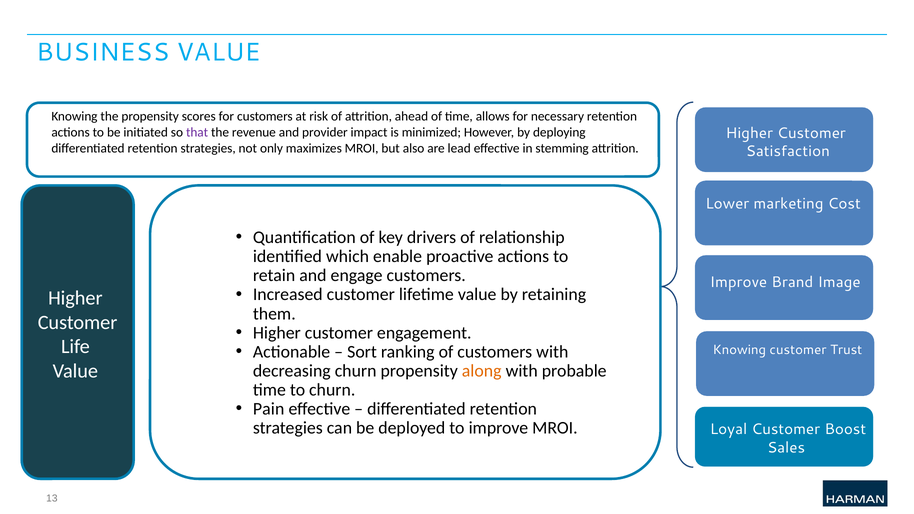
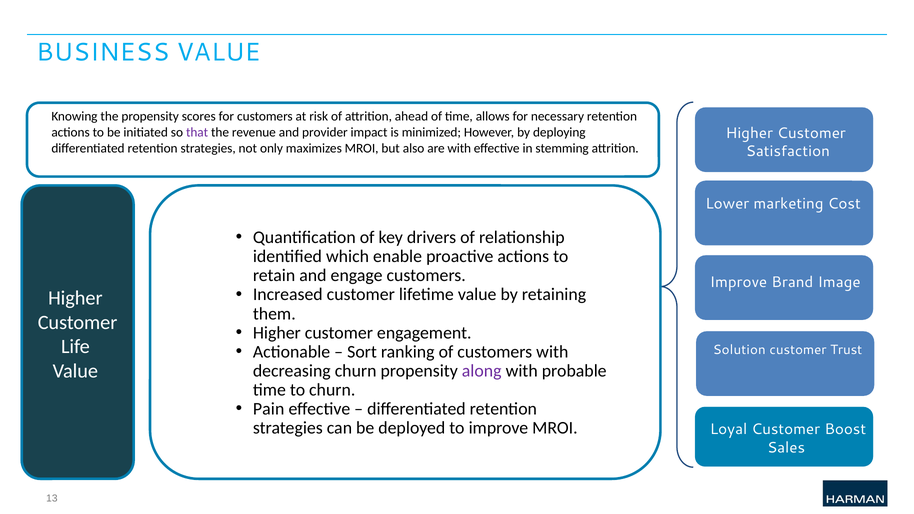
are lead: lead -> with (459, 148)
Knowing: Knowing -> Solution (739, 350)
along colour: orange -> purple (482, 371)
